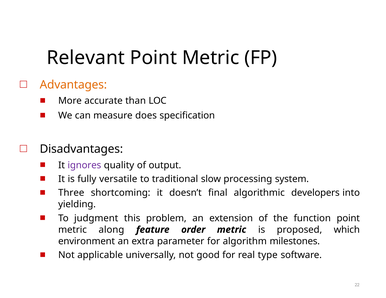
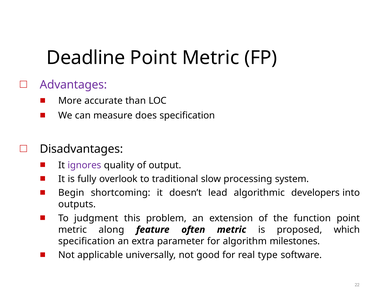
Relevant: Relevant -> Deadline (86, 58)
Advantages colour: orange -> purple (73, 85)
versatile: versatile -> overlook (118, 179)
Three: Three -> Begin (71, 193)
final: final -> lead (218, 193)
yielding: yielding -> outputs (77, 204)
order: order -> often (193, 230)
environment: environment -> specification (87, 241)
